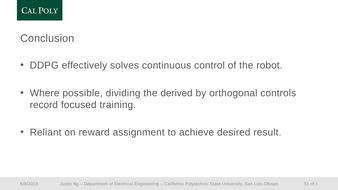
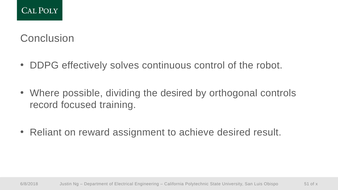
the derived: derived -> desired (177, 93)
